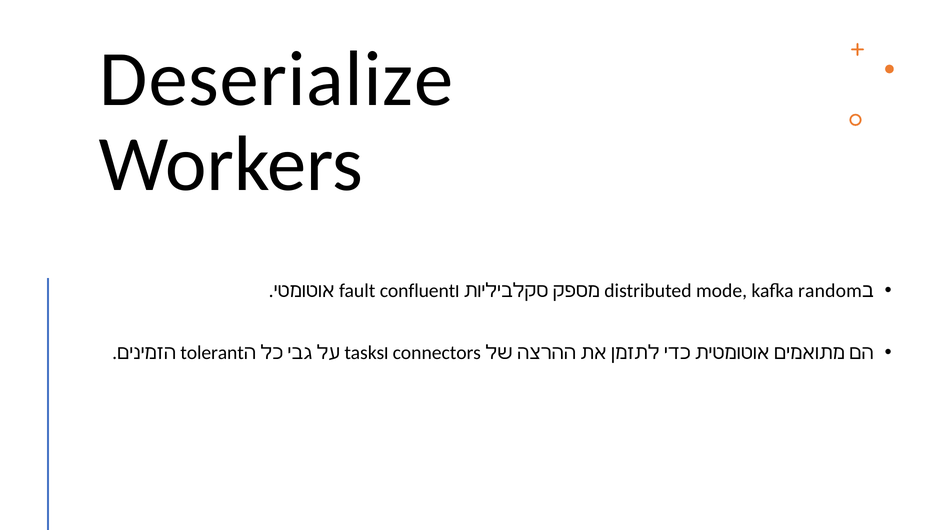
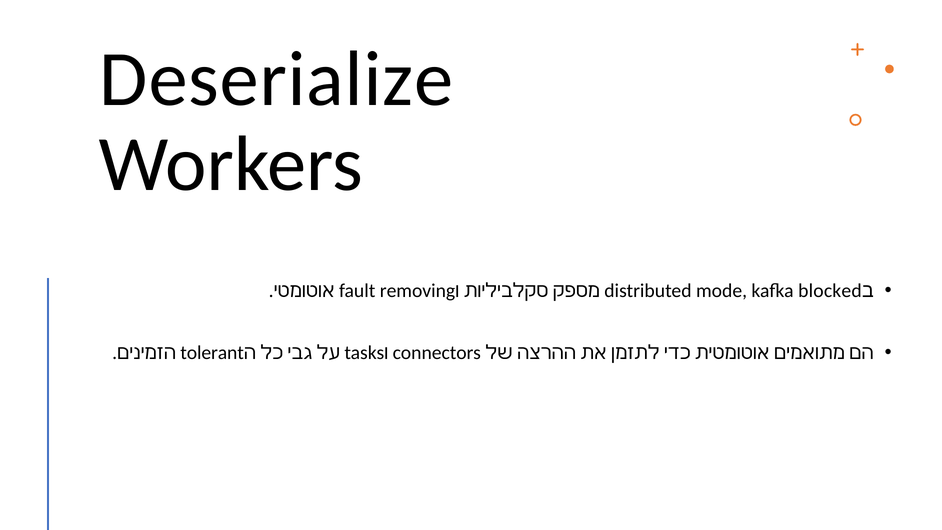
confluent: confluent -> removing (417, 290)
random: random -> blocked (830, 290)
